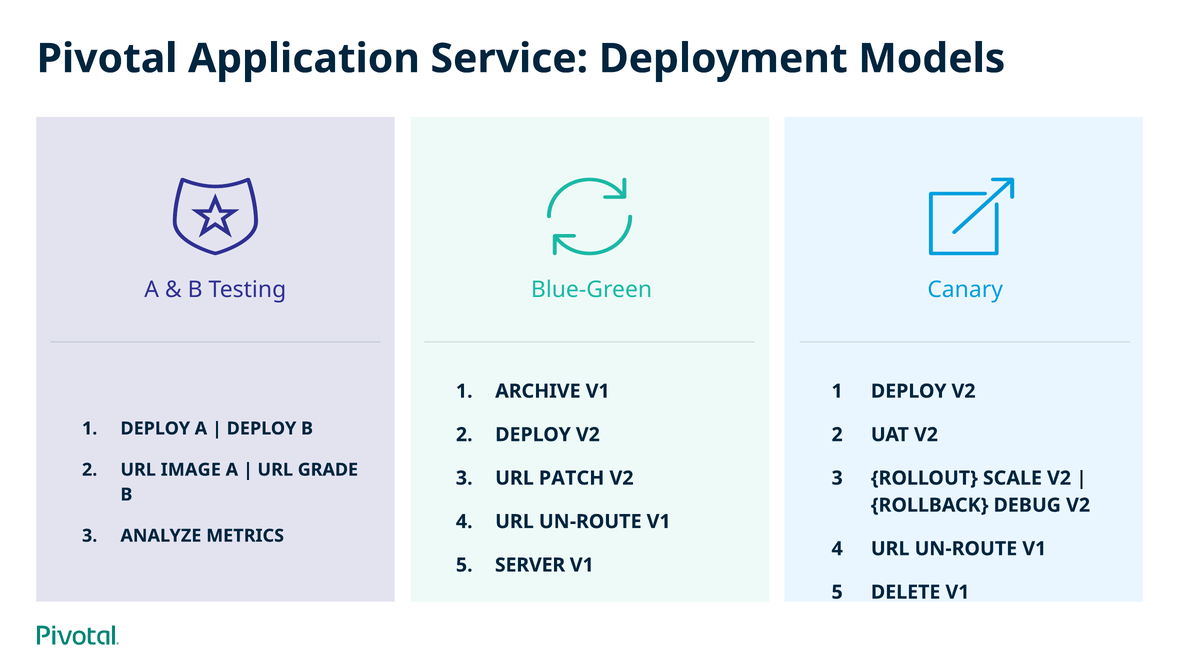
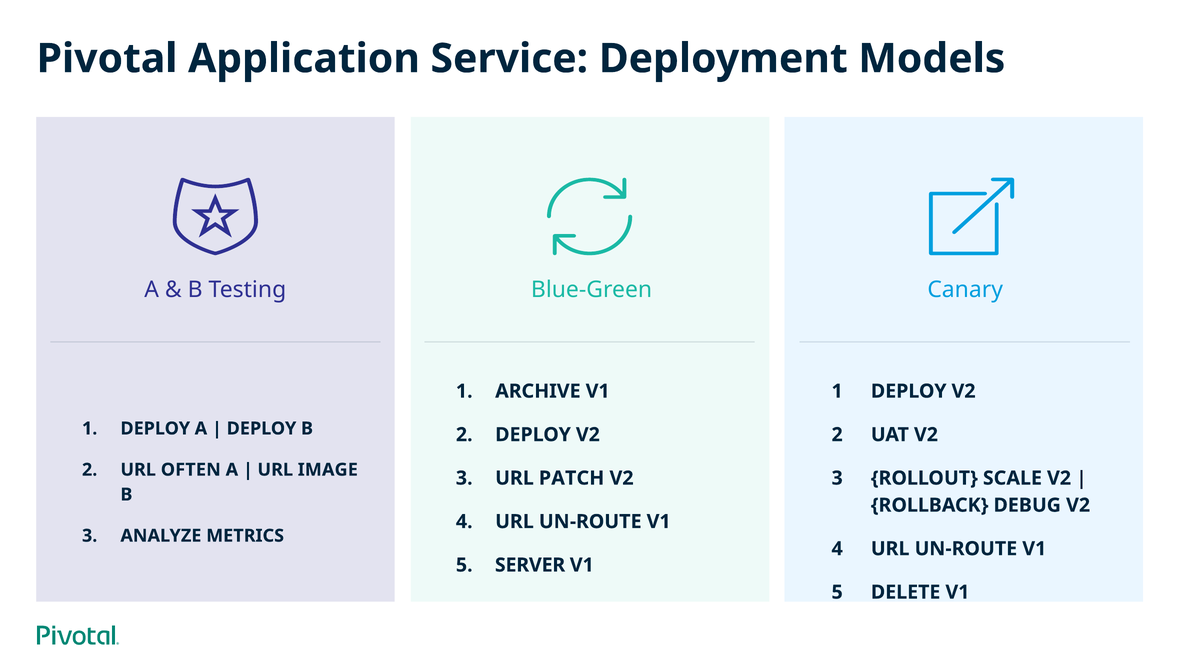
IMAGE: IMAGE -> OFTEN (191, 470)
GRADE: GRADE -> IMAGE (328, 470)
